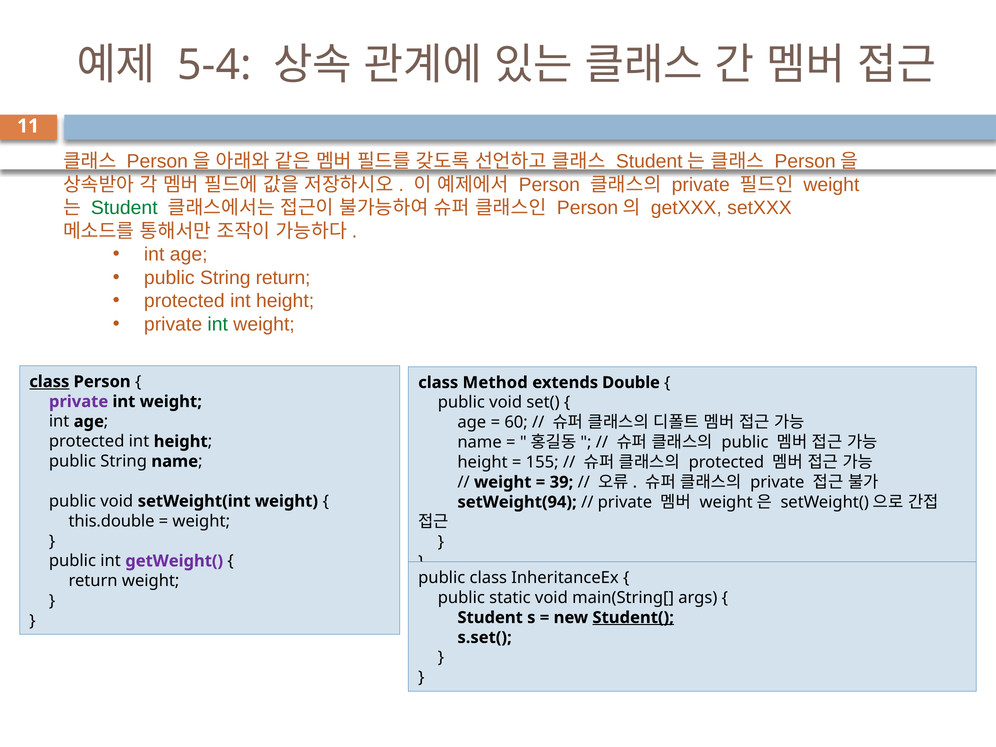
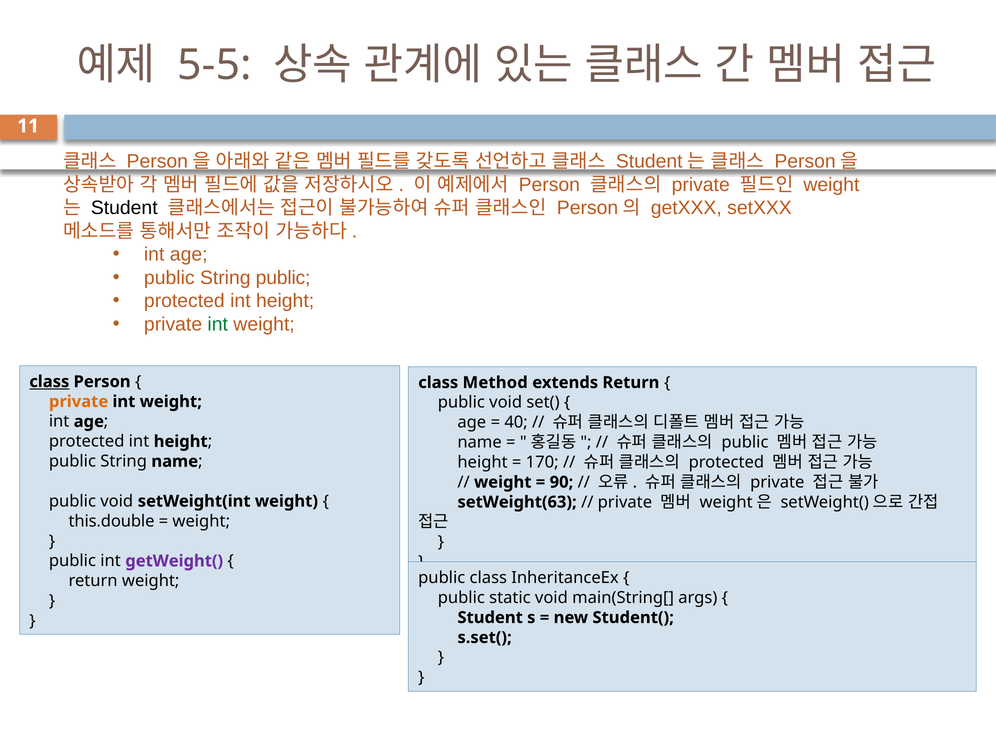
5-4: 5-4 -> 5-5 (215, 65)
Student colour: green -> black (124, 208)
String return: return -> public (283, 278)
extends Double: Double -> Return (631, 383)
private colour: purple -> orange (79, 402)
60: 60 -> 40 (516, 422)
155: 155 -> 170 (542, 462)
39: 39 -> 90 (561, 482)
setWeight(94: setWeight(94 -> setWeight(63 (517, 502)
Student( underline: present -> none (633, 618)
